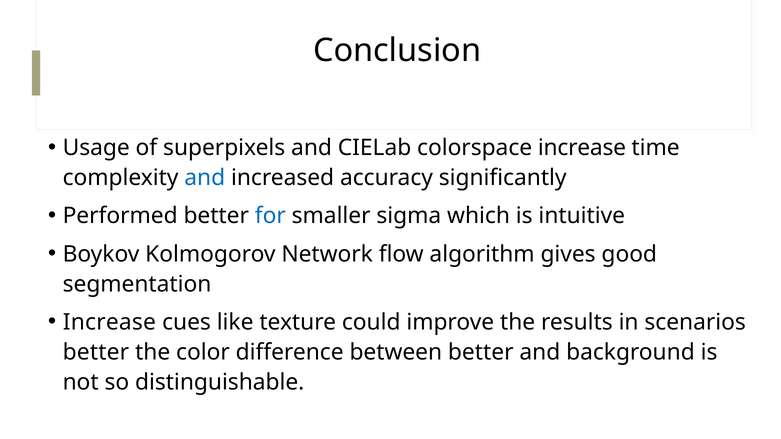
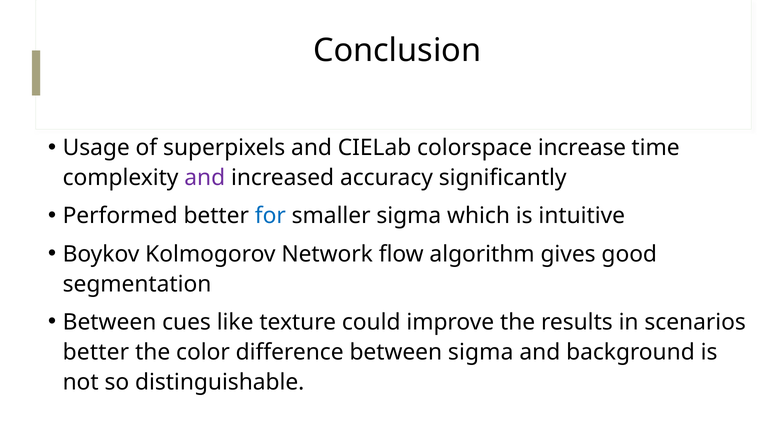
and colour: blue -> purple (205, 178)
Increase: Increase -> Between (110, 322)
between better: better -> sigma (481, 352)
